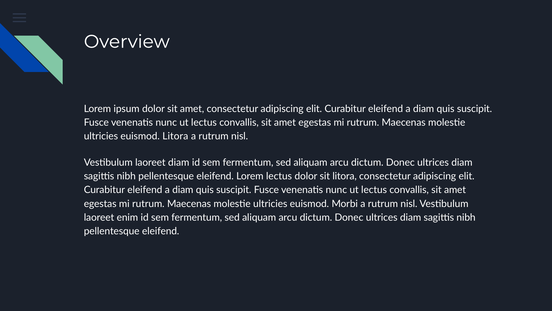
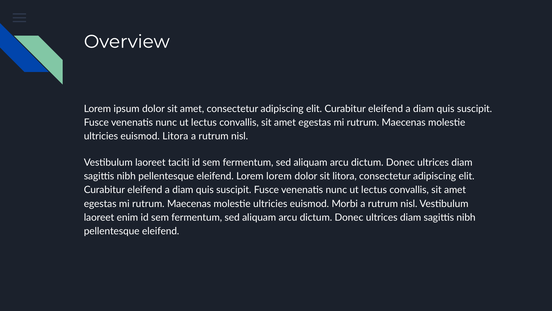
laoreet diam: diam -> taciti (179, 162)
Lorem lectus: lectus -> lorem (279, 176)
